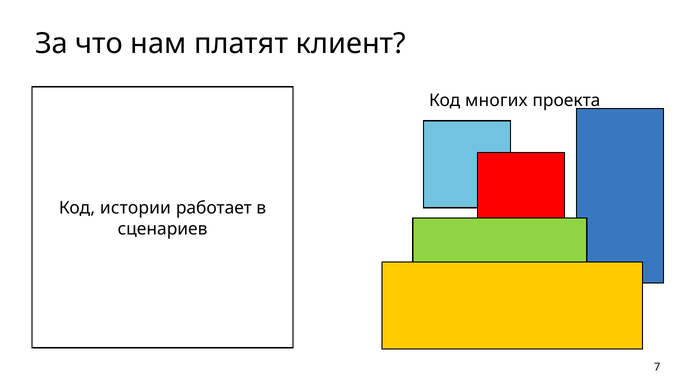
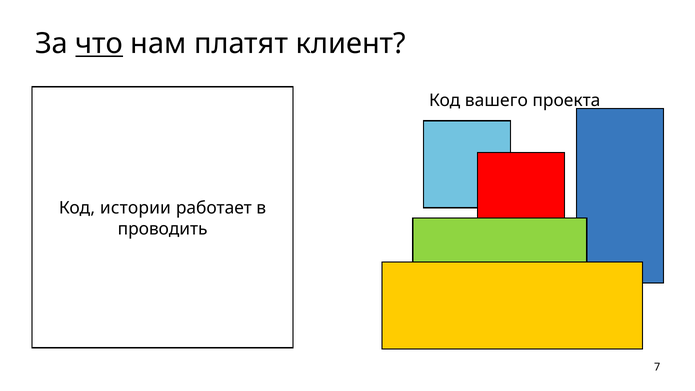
что underline: none -> present (99, 44)
многих: многих -> вашего (496, 101)
сценариев: сценариев -> проводить (163, 229)
